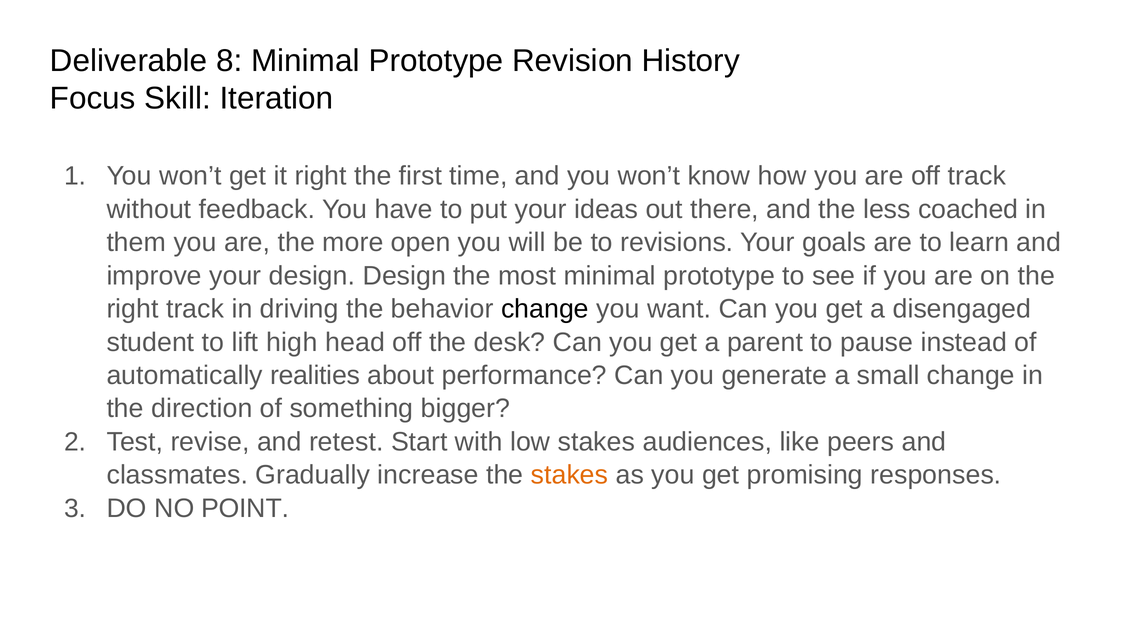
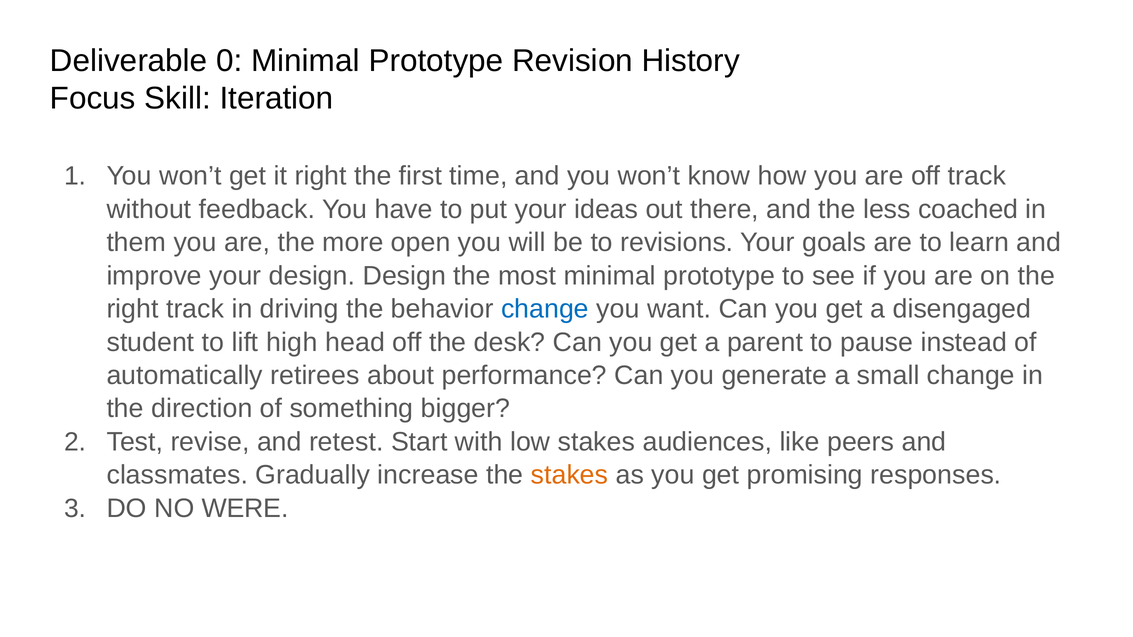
8: 8 -> 0 (229, 61)
change colour: black -> blue (545, 309)
realities: realities -> retirees (315, 376)
POINT: POINT -> WERE (245, 509)
